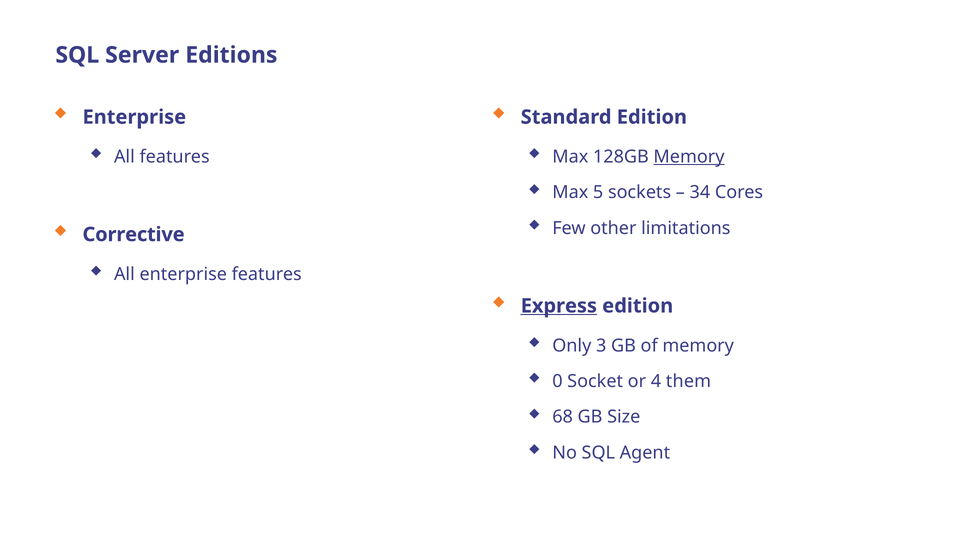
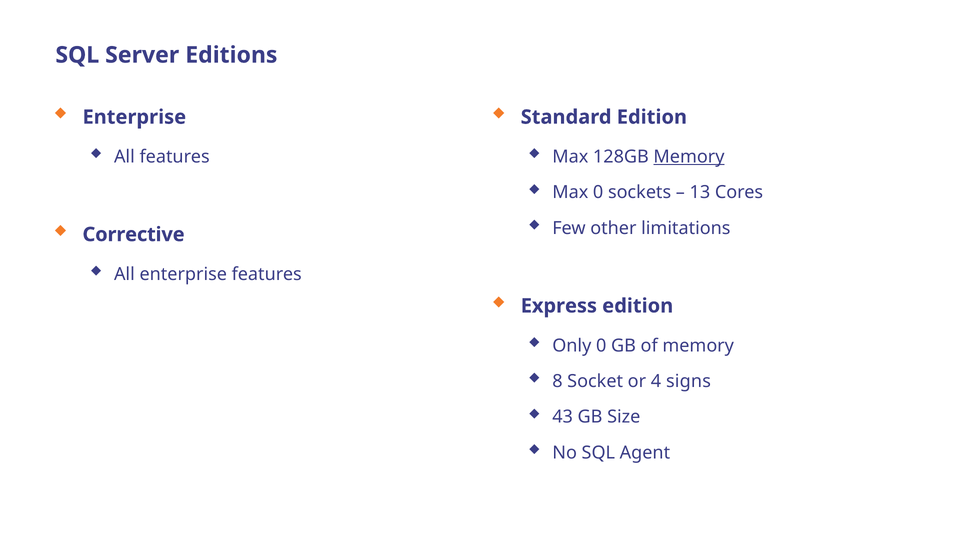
Max 5: 5 -> 0 (598, 193)
34: 34 -> 13 (700, 193)
Express underline: present -> none (559, 306)
Only 3: 3 -> 0 (601, 346)
0: 0 -> 8 (557, 382)
them: them -> signs (688, 382)
68: 68 -> 43 (563, 417)
